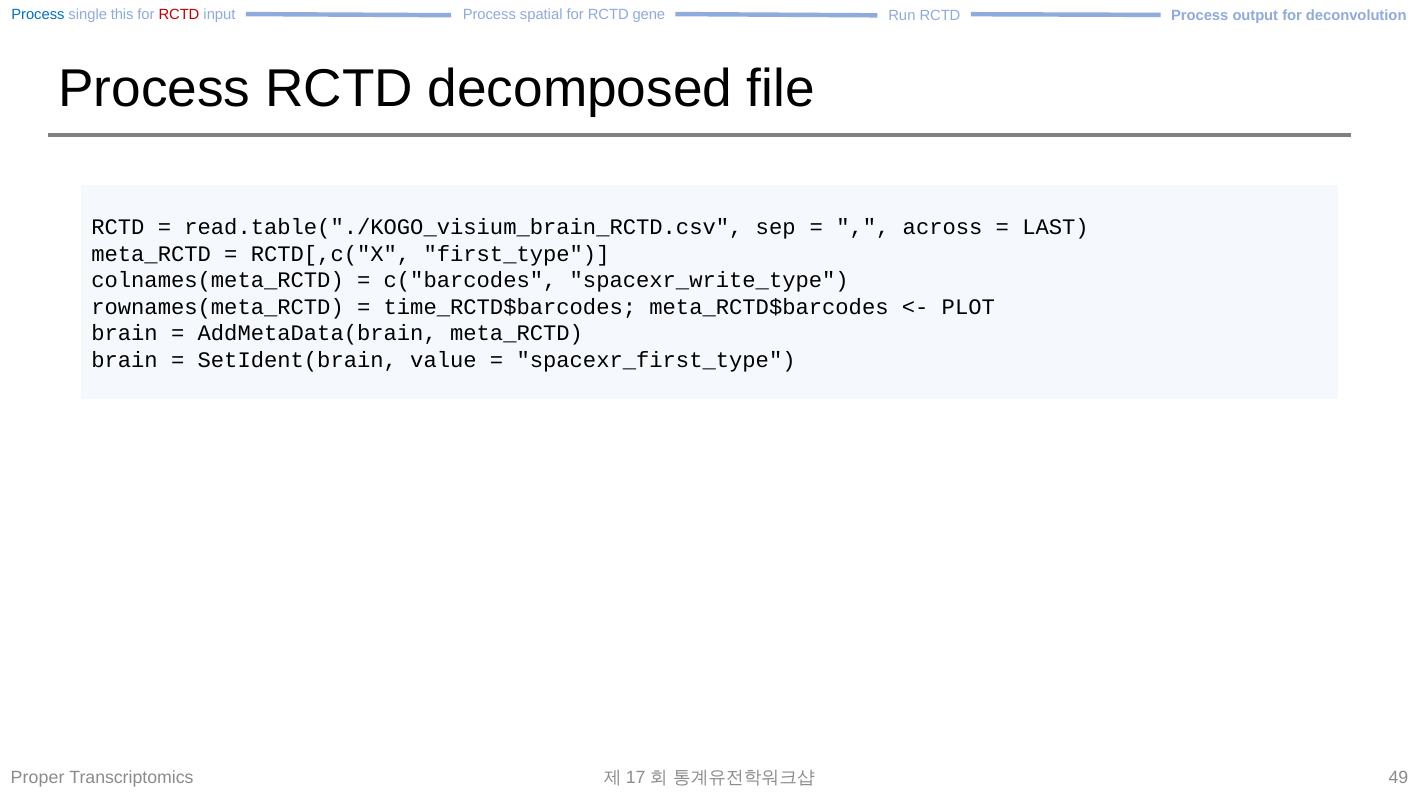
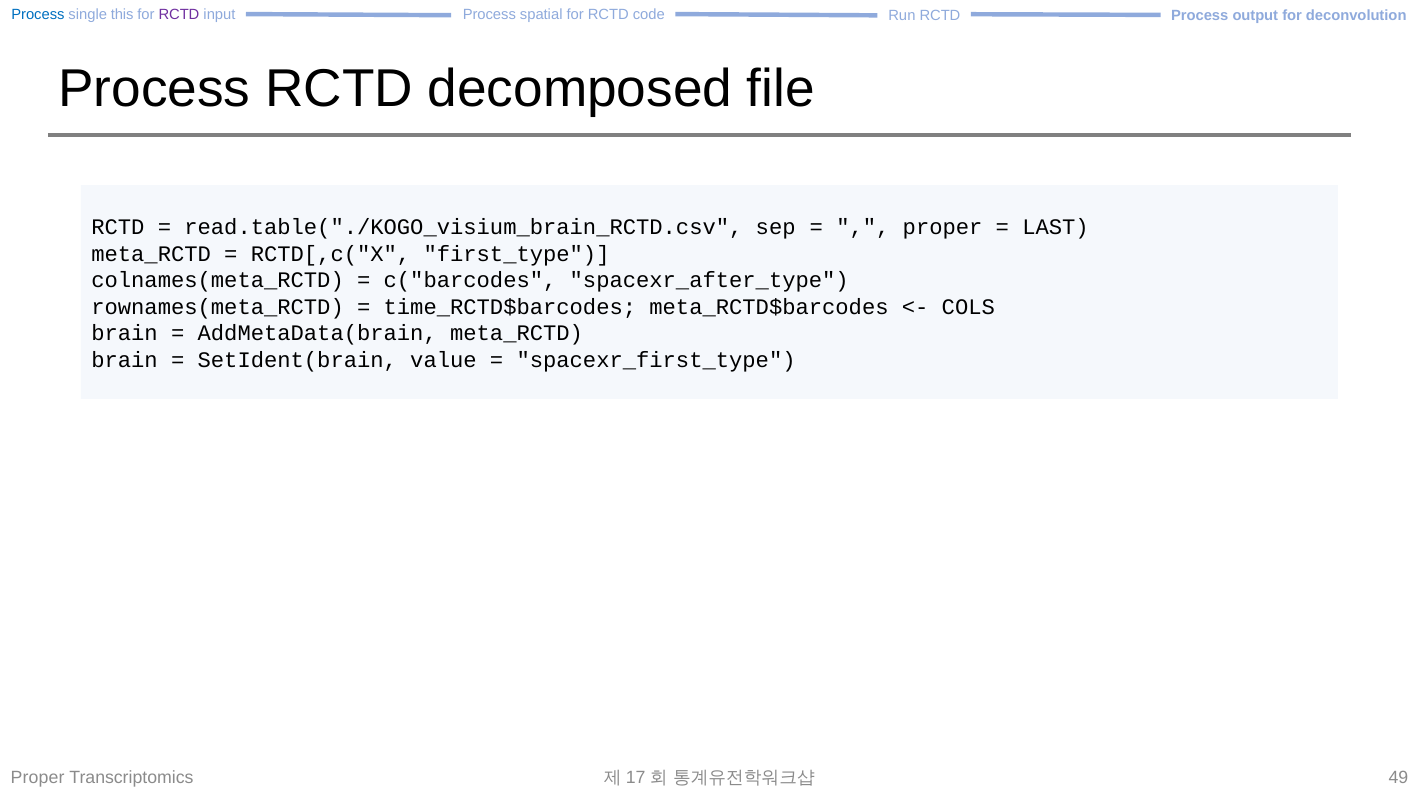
RCTD colour: red -> purple (179, 15)
gene: gene -> code (649, 15)
across: across -> proper (943, 227)
spacexr_write_type: spacexr_write_type -> spacexr_after_type (709, 280)
PLOT: PLOT -> COLS (968, 307)
